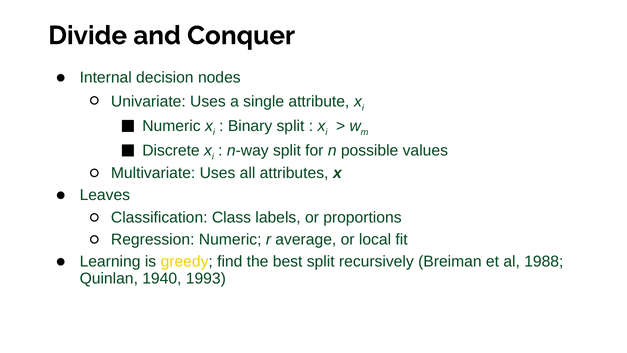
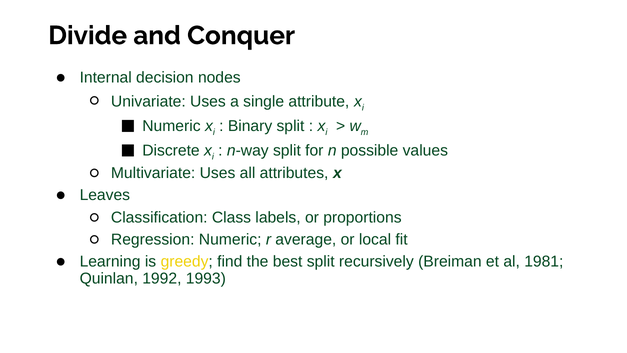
1988: 1988 -> 1981 (544, 262)
1940: 1940 -> 1992 (162, 279)
